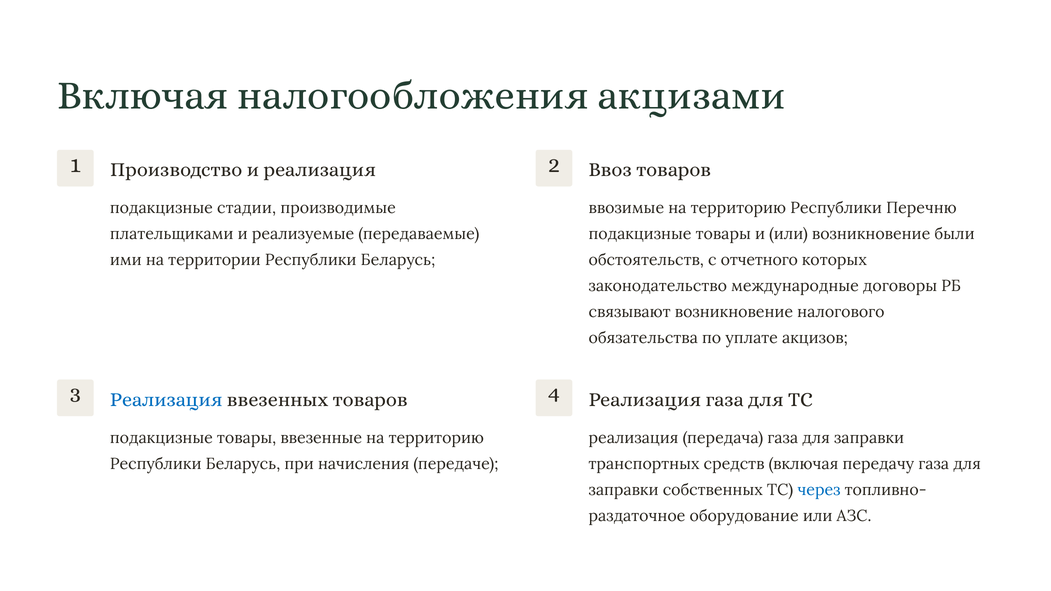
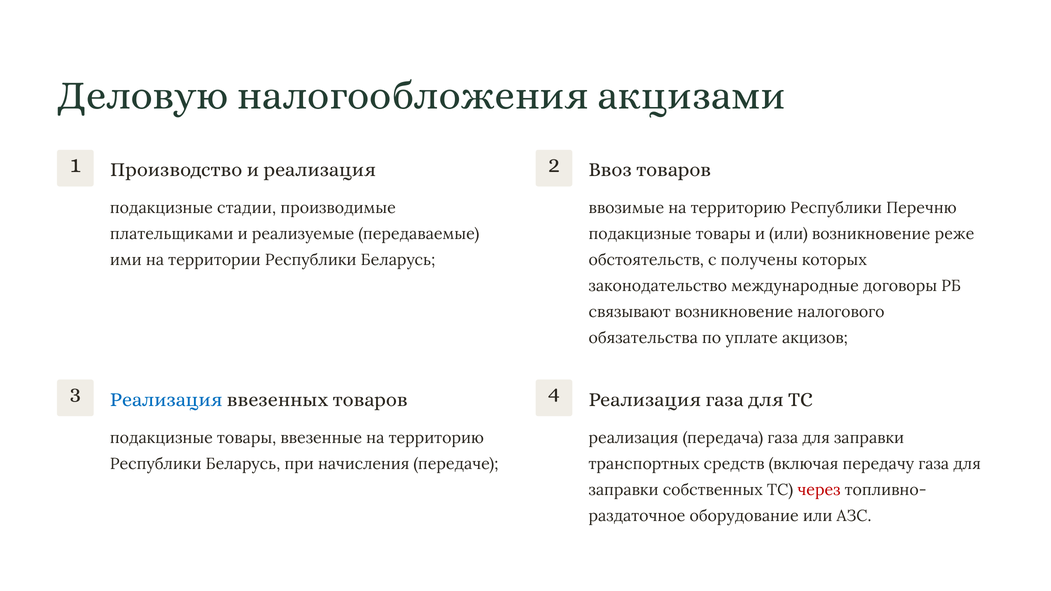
Включая: Включая -> Деловую (143, 95)
были: были -> реже (955, 234)
отчетного: отчетного -> получены (759, 260)
через colour: blue -> red (819, 490)
